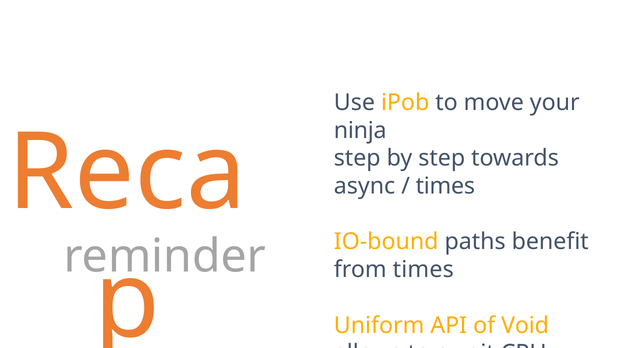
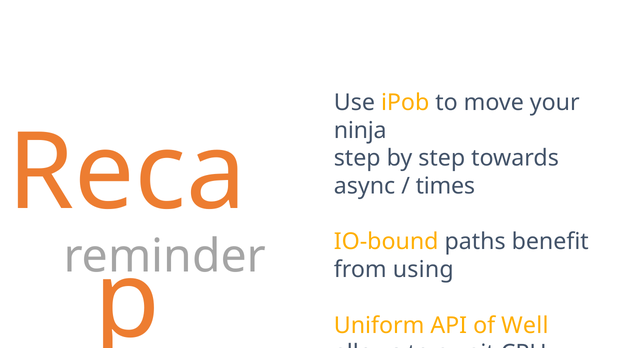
from times: times -> using (423, 270)
of Void: Void -> Well (525, 326)
